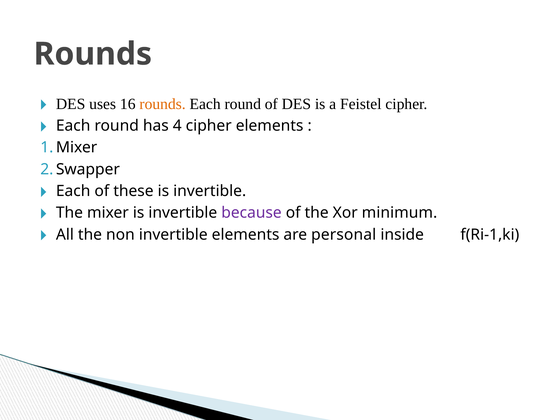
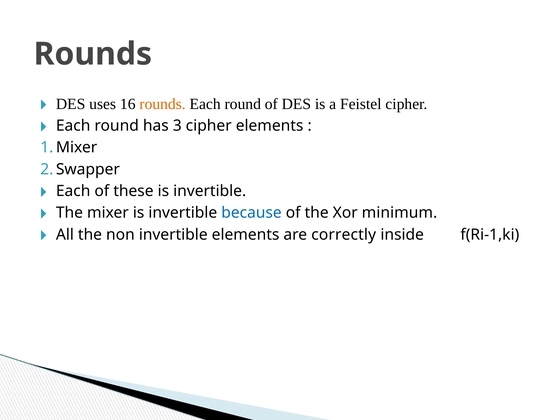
4: 4 -> 3 (177, 126)
because colour: purple -> blue (251, 213)
personal: personal -> correctly (344, 235)
